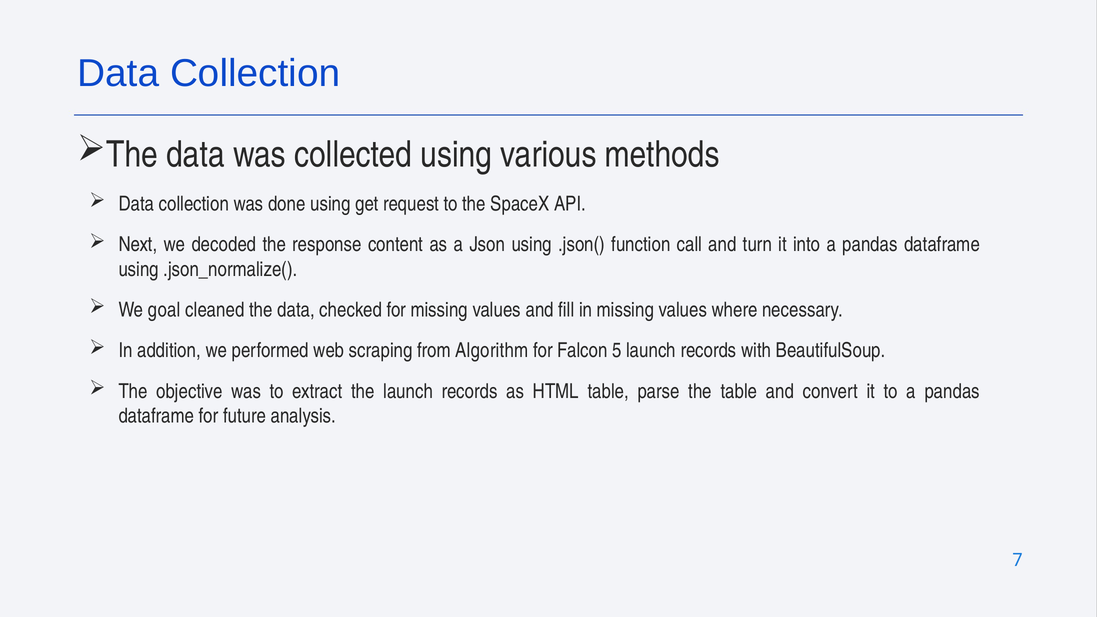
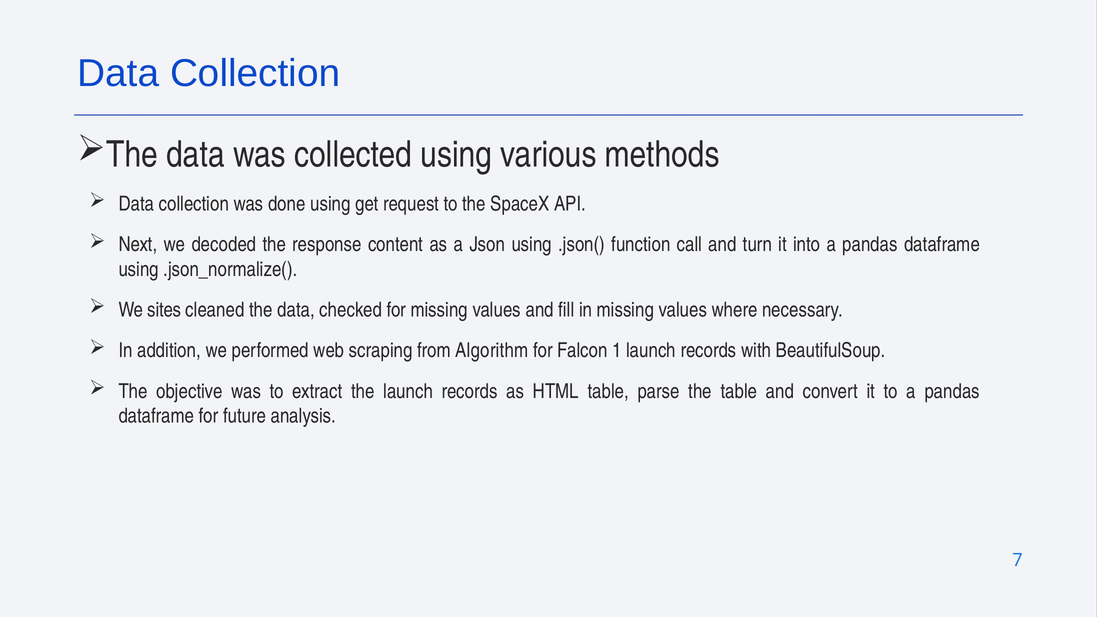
goal: goal -> sites (164, 310)
5: 5 -> 1 (617, 351)
